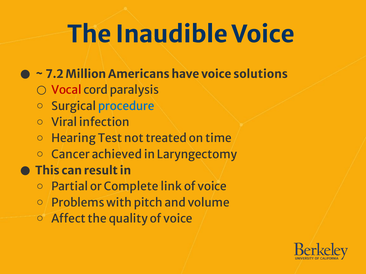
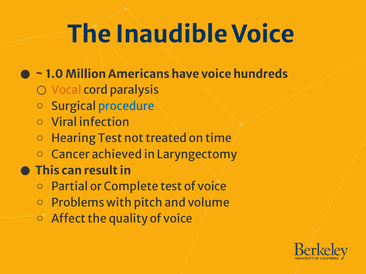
7.2: 7.2 -> 1.0 (54, 74)
solutions: solutions -> hundreds (261, 74)
Vocal colour: red -> orange (66, 90)
Complete link: link -> test (171, 187)
